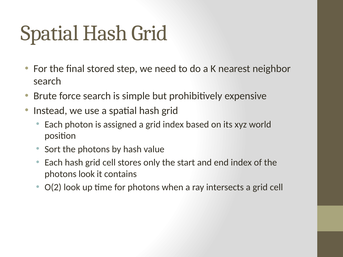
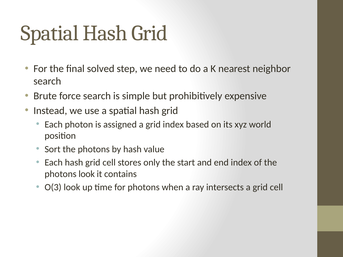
stored: stored -> solved (101, 69)
O(2: O(2 -> O(3 (53, 187)
